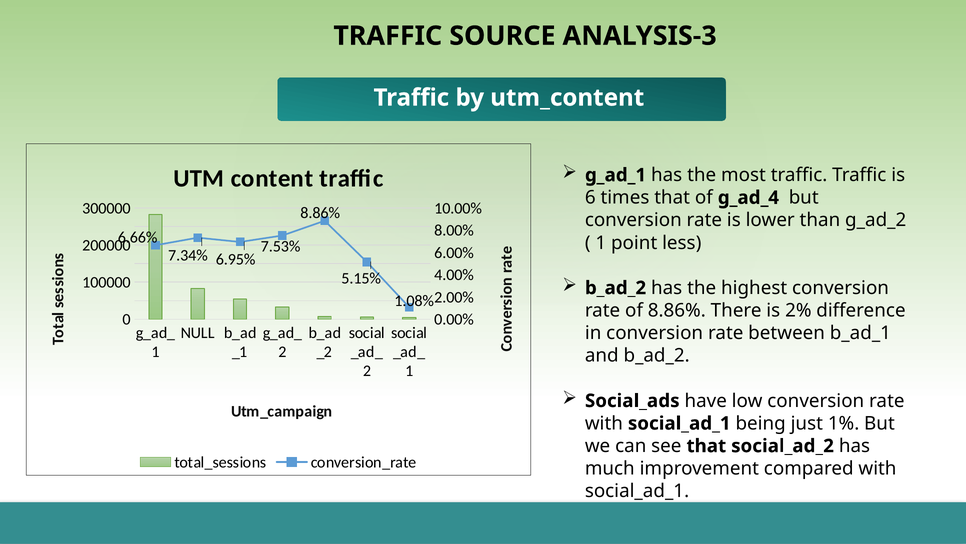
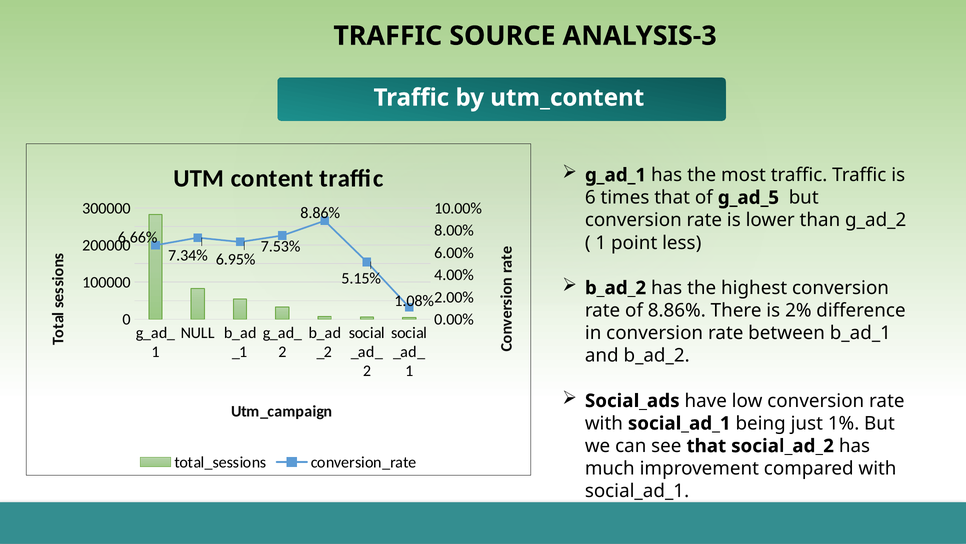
g_ad_4: g_ad_4 -> g_ad_5 (748, 197)
